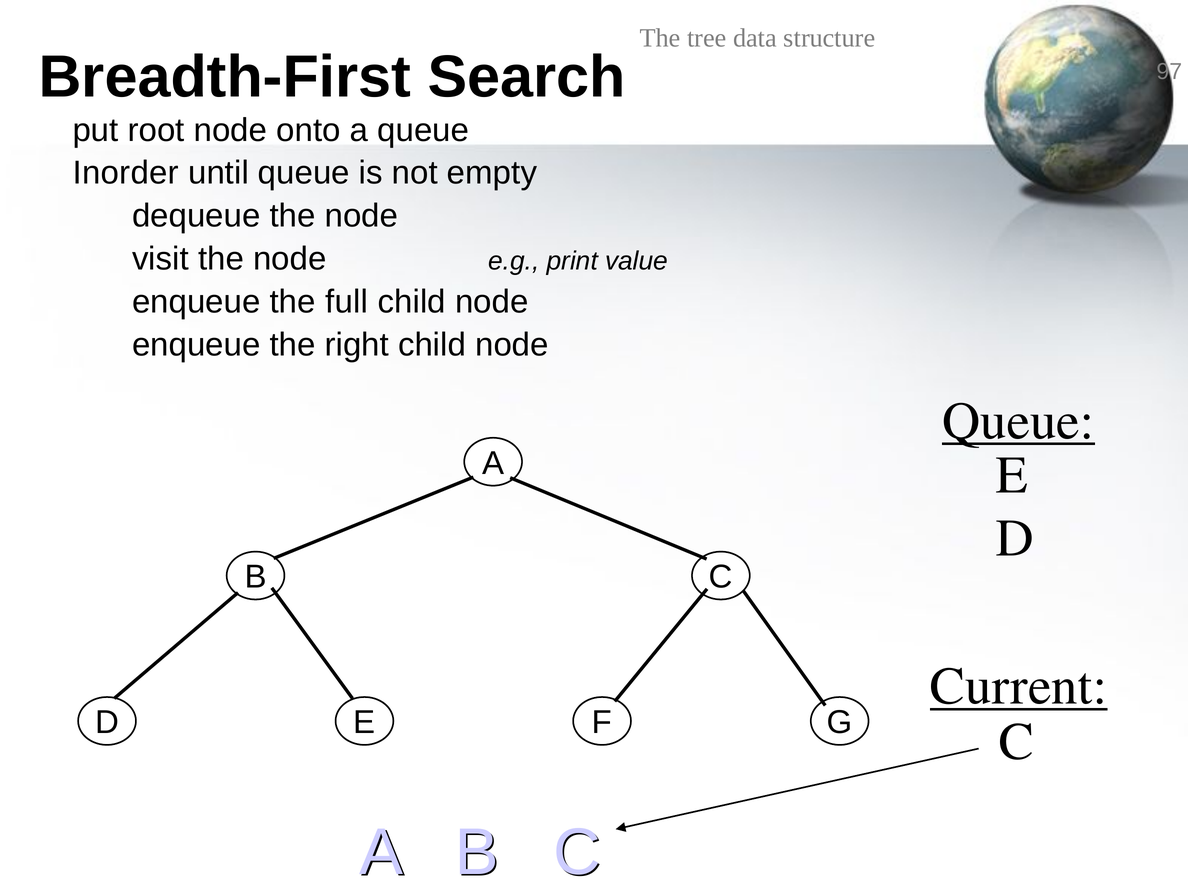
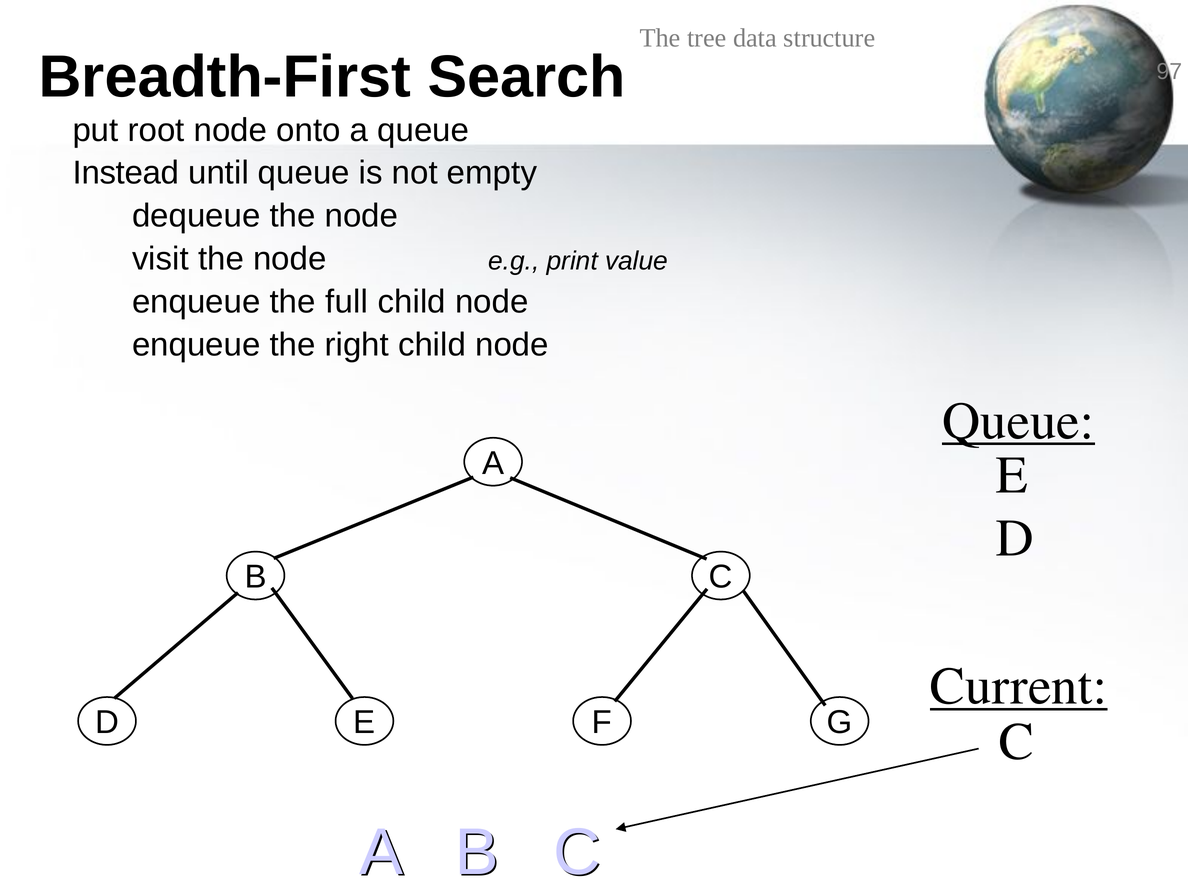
Inorder: Inorder -> Instead (126, 173)
